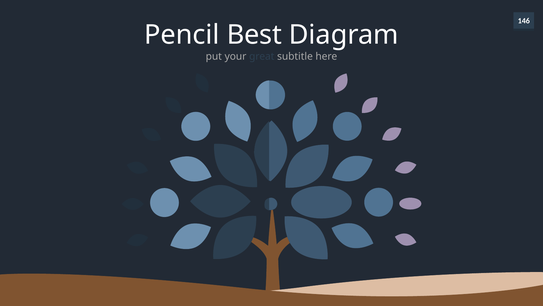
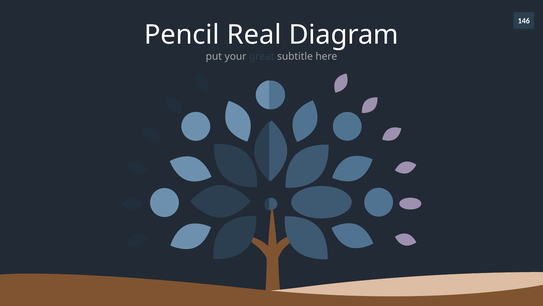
Best: Best -> Real (254, 35)
